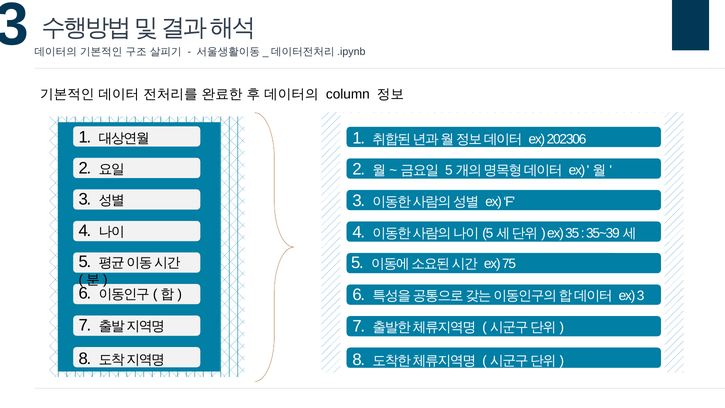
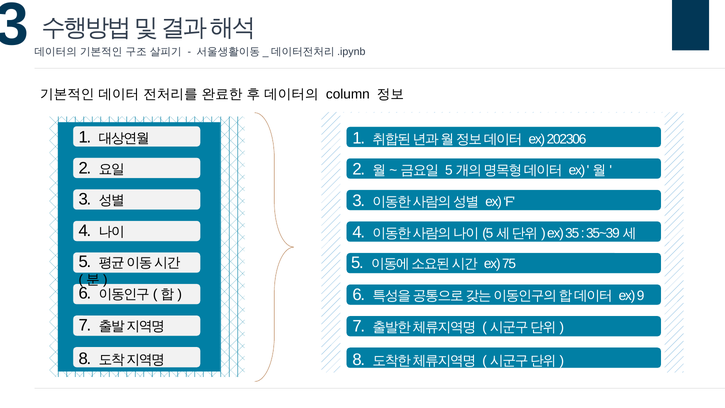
ex 3: 3 -> 9 (641, 295)
